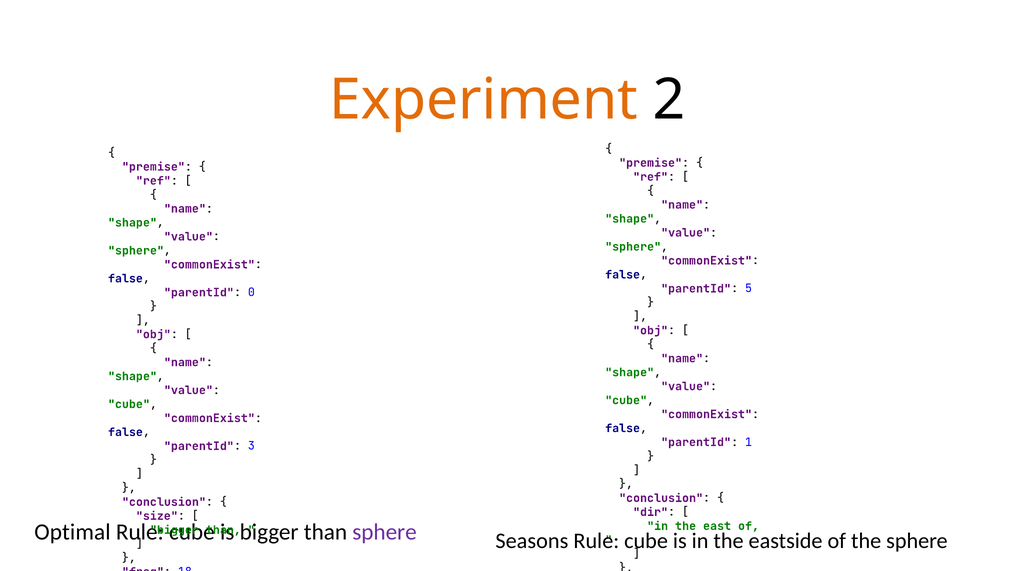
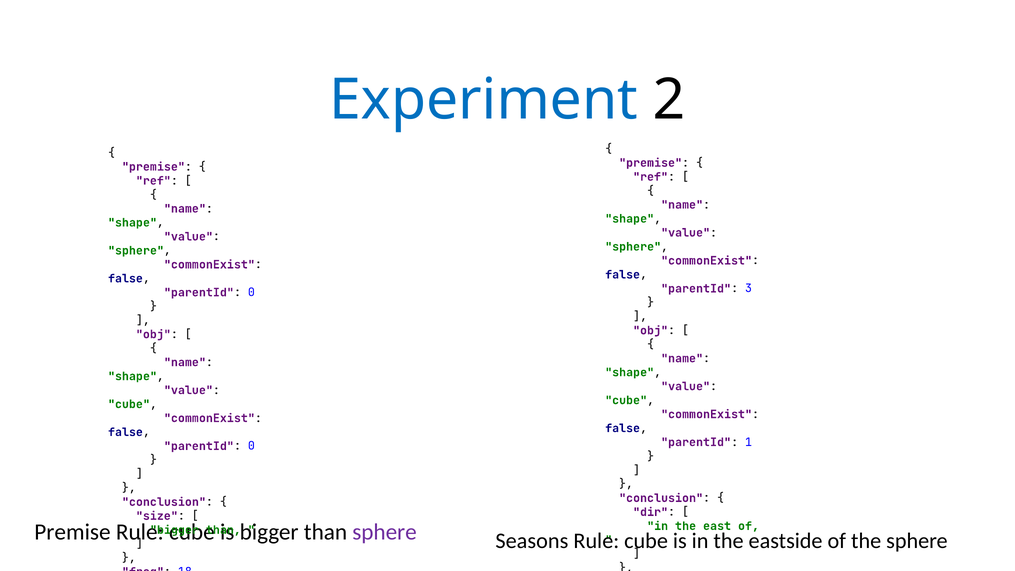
Experiment colour: orange -> blue (484, 100)
5: 5 -> 3 (749, 289)
3: 3 -> 0 (251, 446)
Optimal: Optimal -> Premise (72, 532)
